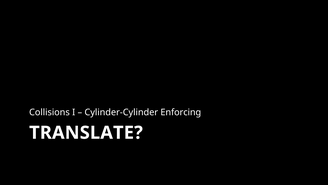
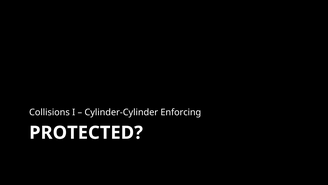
TRANSLATE: TRANSLATE -> PROTECTED (86, 132)
